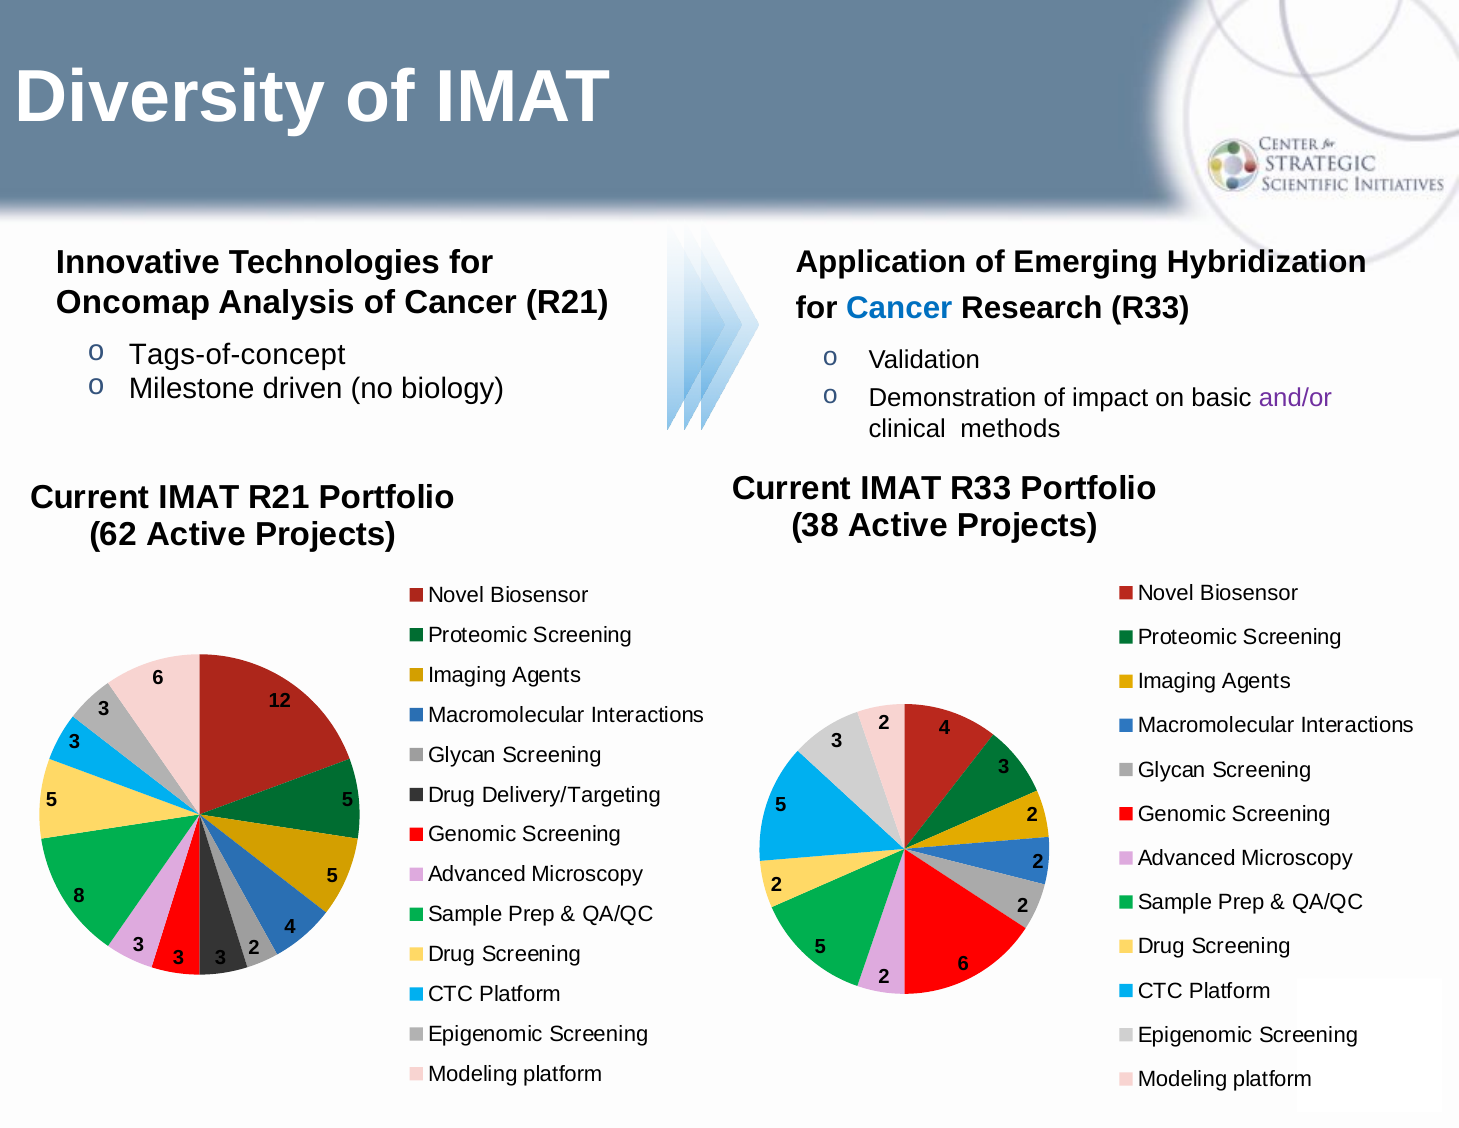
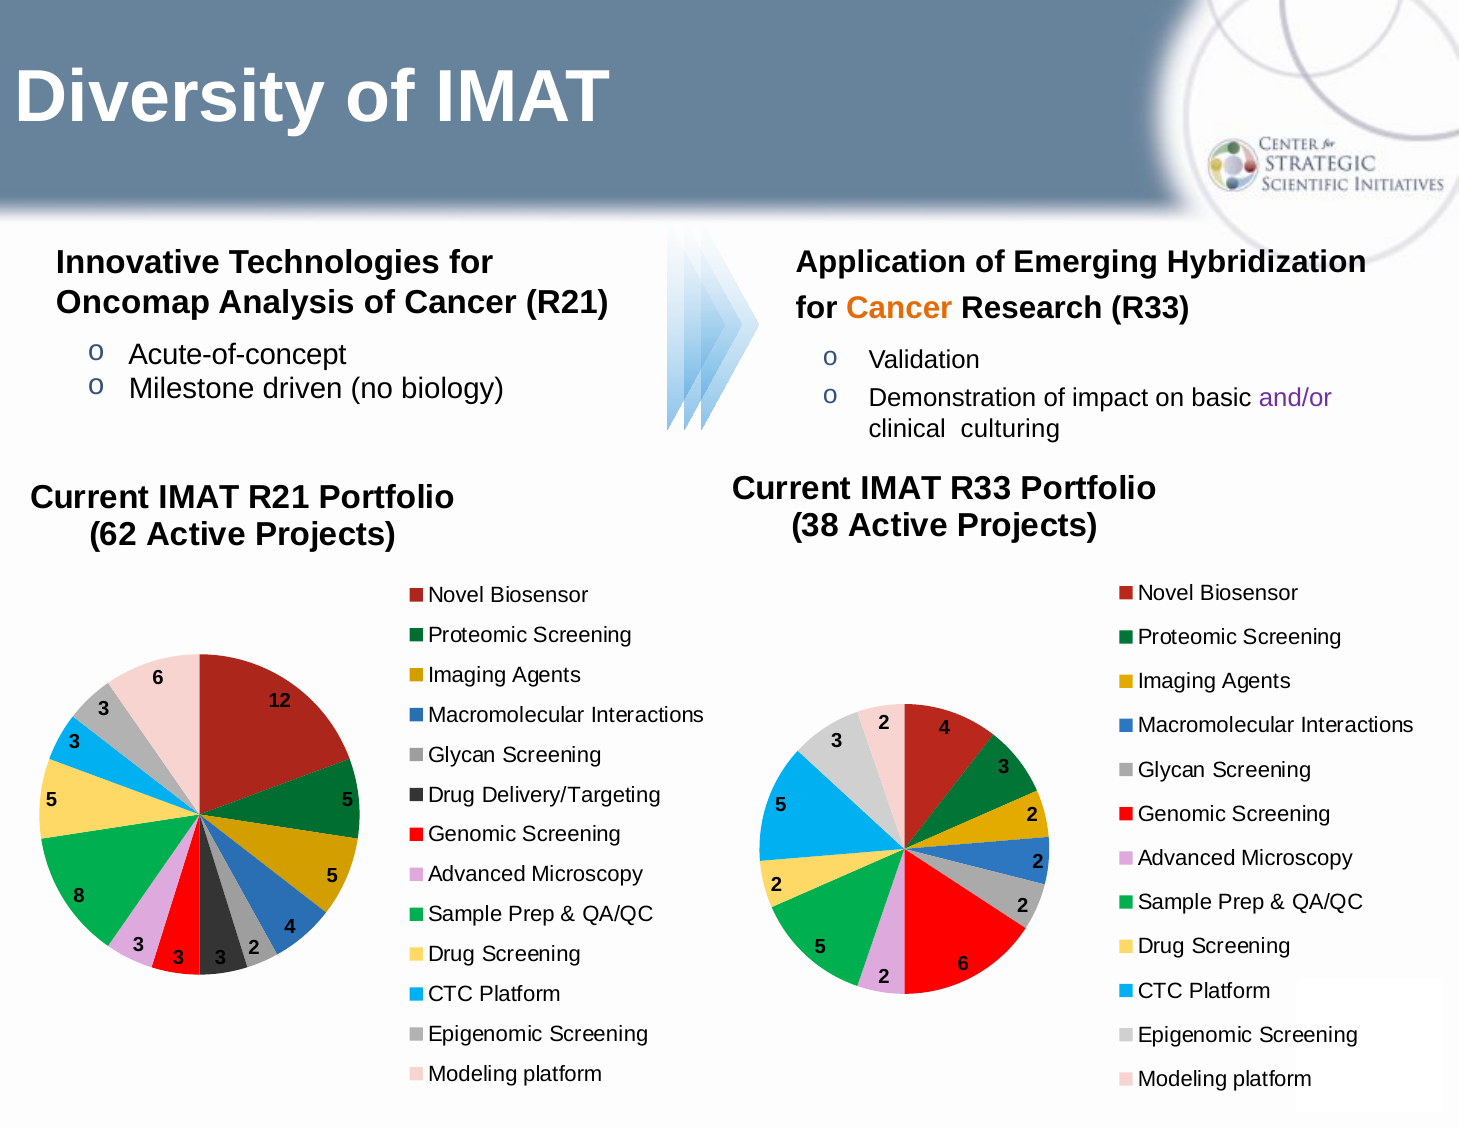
Cancer colour: blue -> orange (899, 308)
Tags-of-concept: Tags-of-concept -> Acute-of-concept (237, 354)
methods: methods -> culturing (1010, 429)
